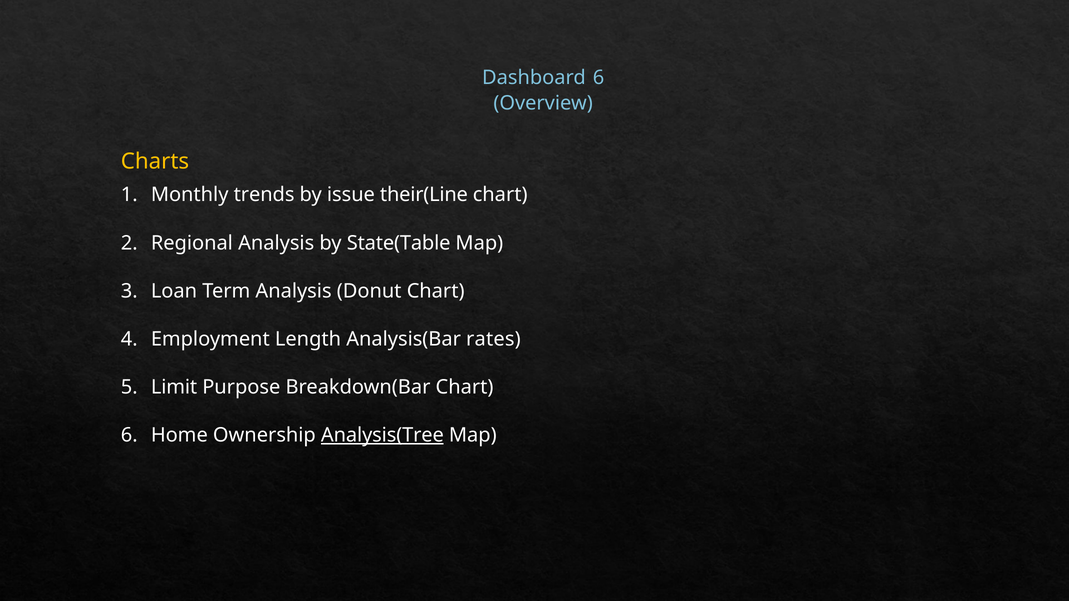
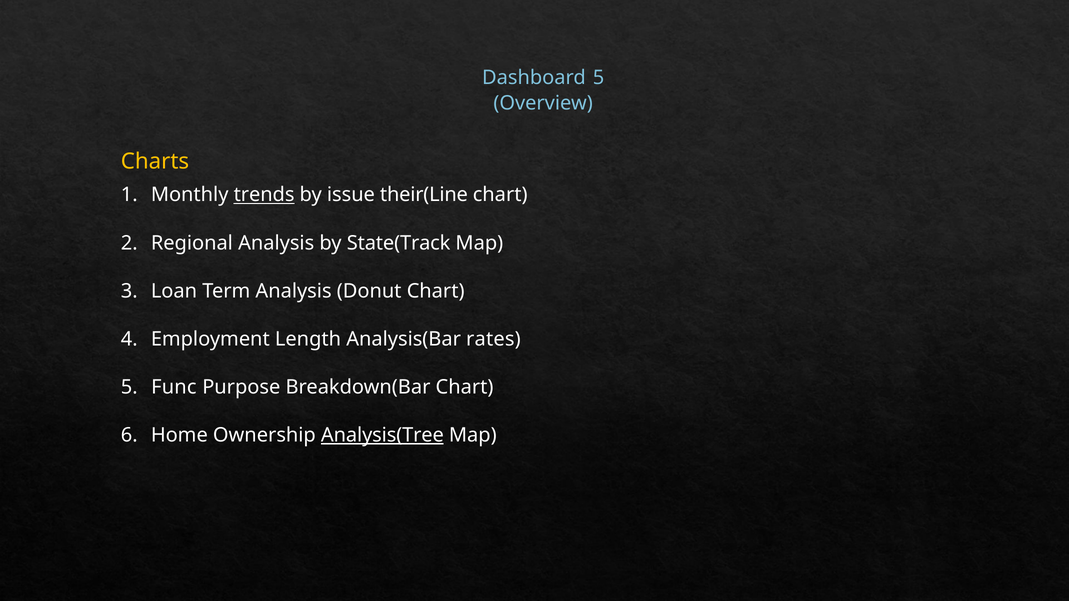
Dashboard 6: 6 -> 5 (598, 78)
trends underline: none -> present (264, 195)
State(Table: State(Table -> State(Track (399, 243)
Limit: Limit -> Func (174, 387)
